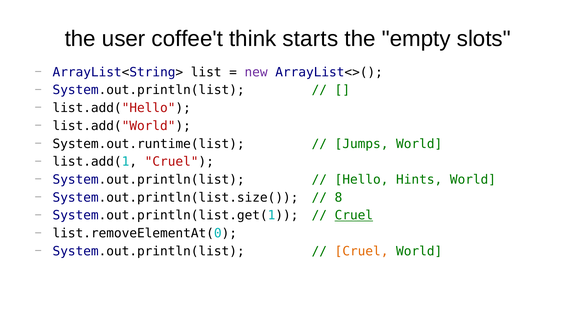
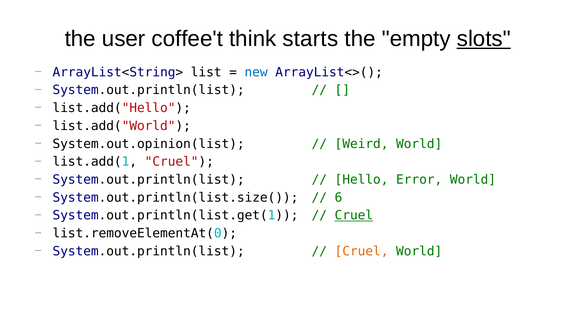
slots underline: none -> present (484, 39)
new colour: purple -> blue (256, 72)
System.out.runtime(list: System.out.runtime(list -> System.out.opinion(list (149, 144)
Jumps: Jumps -> Weird (362, 144)
Hints: Hints -> Error (419, 180)
8: 8 -> 6 (339, 198)
